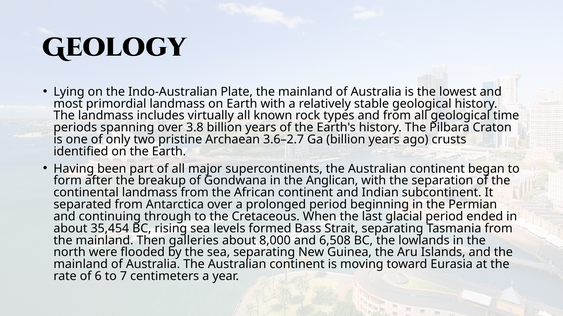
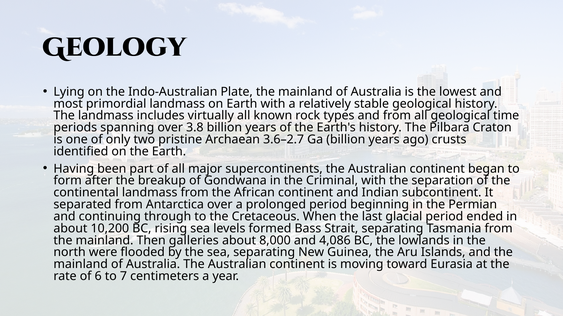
Anglican: Anglican -> Criminal (332, 181)
35,454: 35,454 -> 10,200 (110, 229)
6,508: 6,508 -> 4,086 (335, 241)
